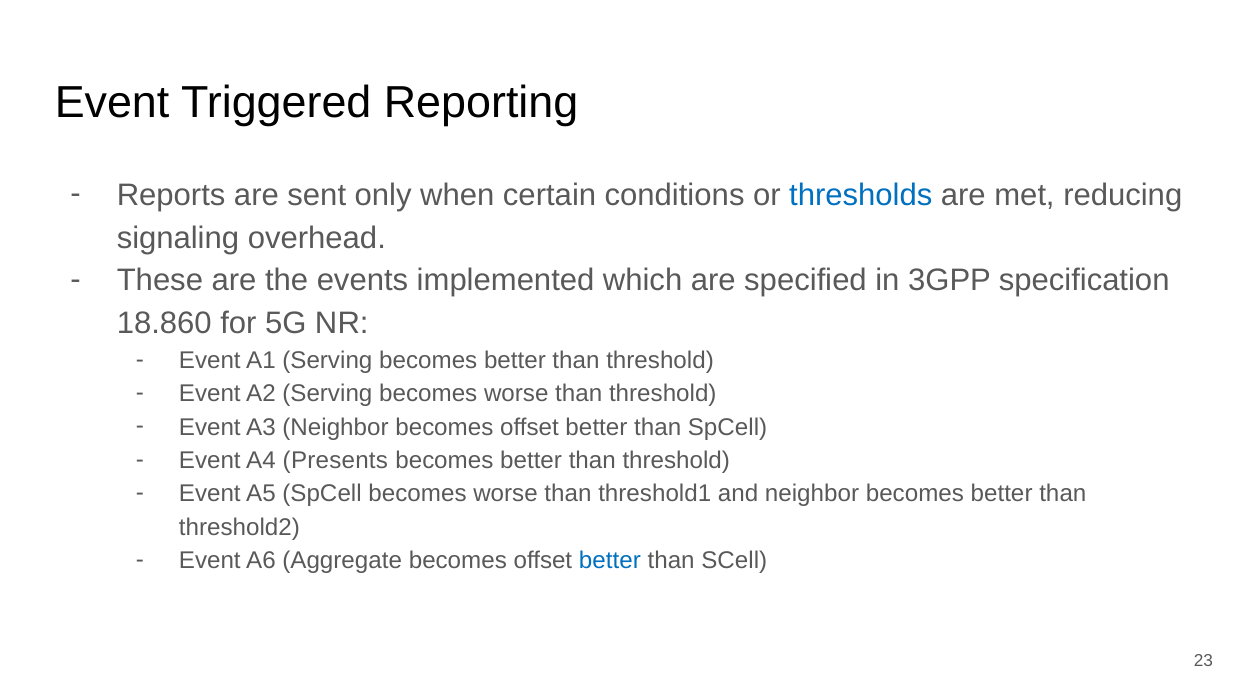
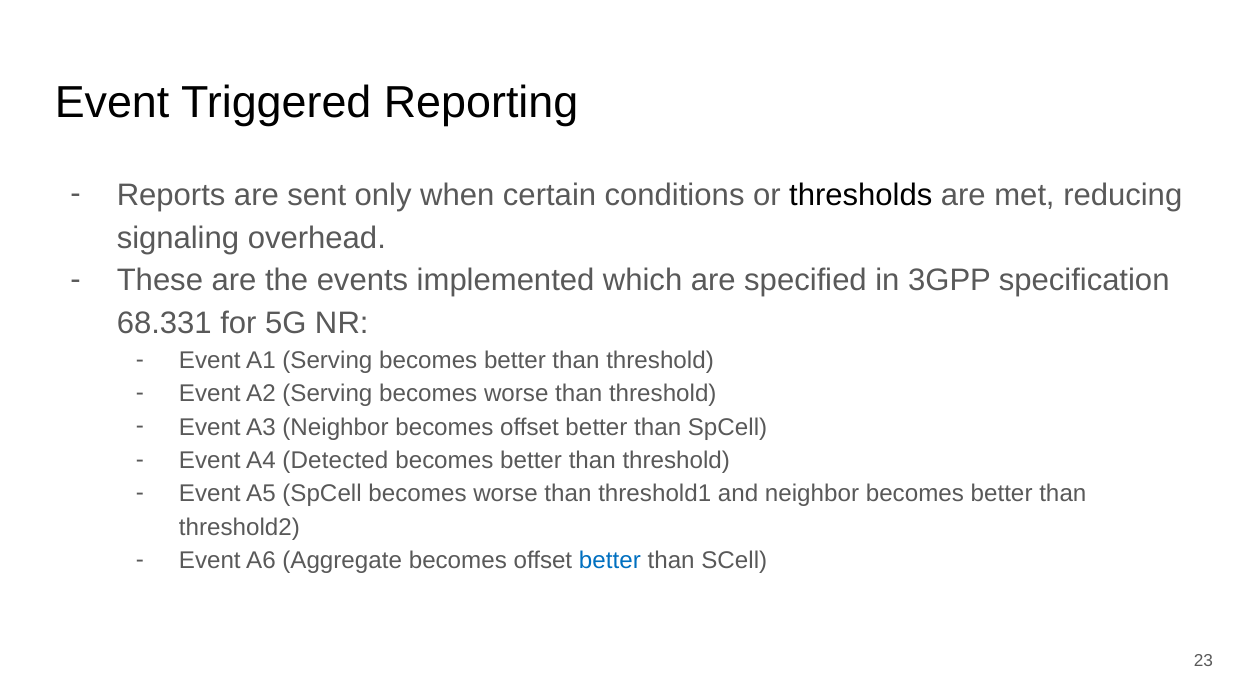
thresholds colour: blue -> black (861, 195)
18.860: 18.860 -> 68.331 (164, 324)
Presents: Presents -> Detected (335, 461)
